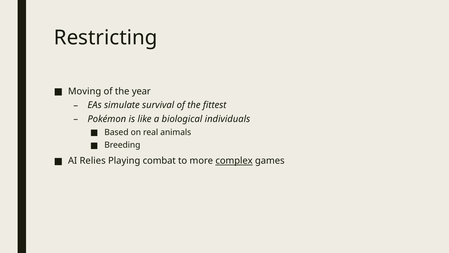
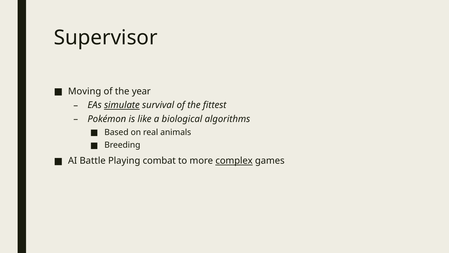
Restricting: Restricting -> Supervisor (106, 38)
simulate underline: none -> present (122, 105)
individuals: individuals -> algorithms (227, 119)
Relies: Relies -> Battle (93, 161)
